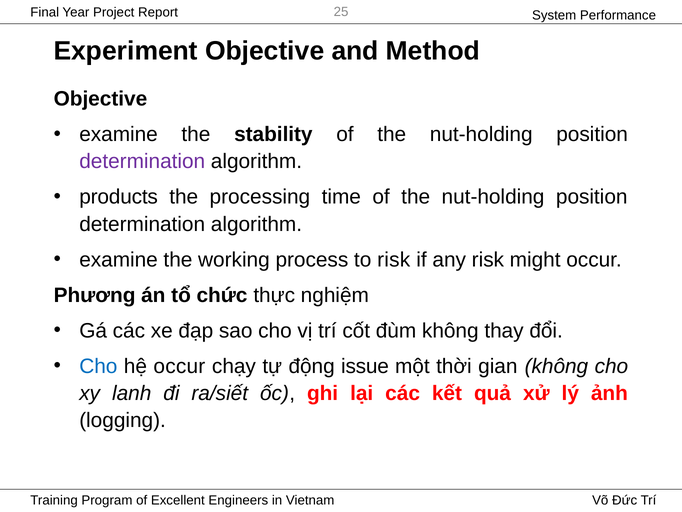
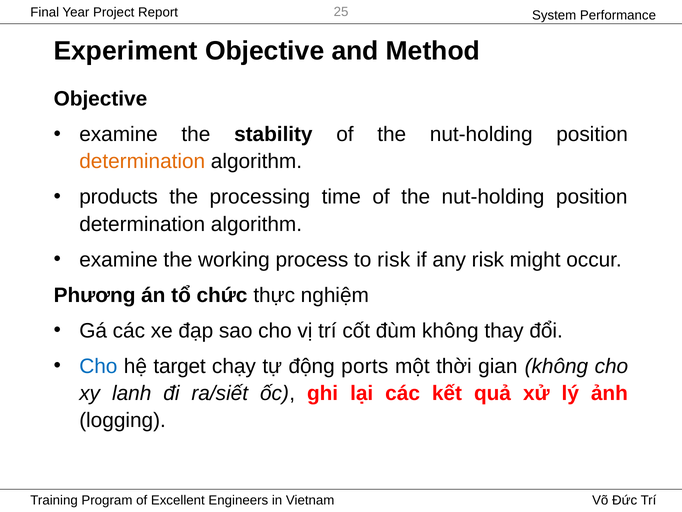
determination colour: purple -> orange (142, 161)
hệ occur: occur -> target (180, 366)
issue: issue -> ports (365, 366)
